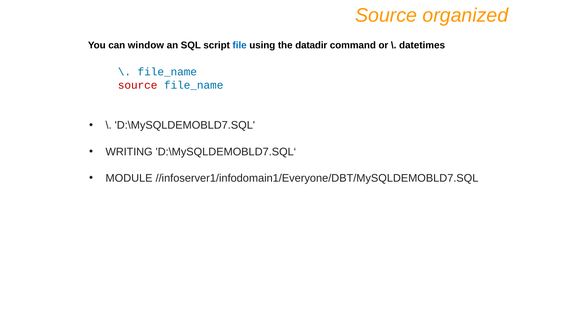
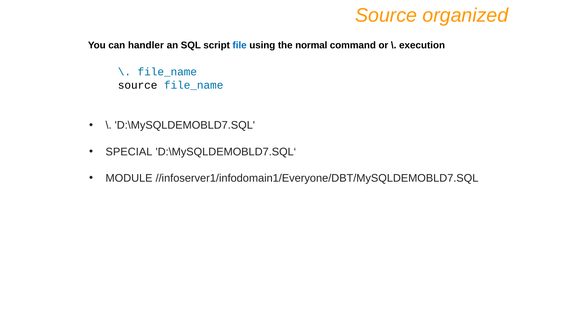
window: window -> handler (146, 45)
datadir: datadir -> normal (311, 45)
datetimes: datetimes -> execution (422, 45)
source colour: red -> black (138, 85)
WRITING: WRITING -> SPECIAL (129, 152)
